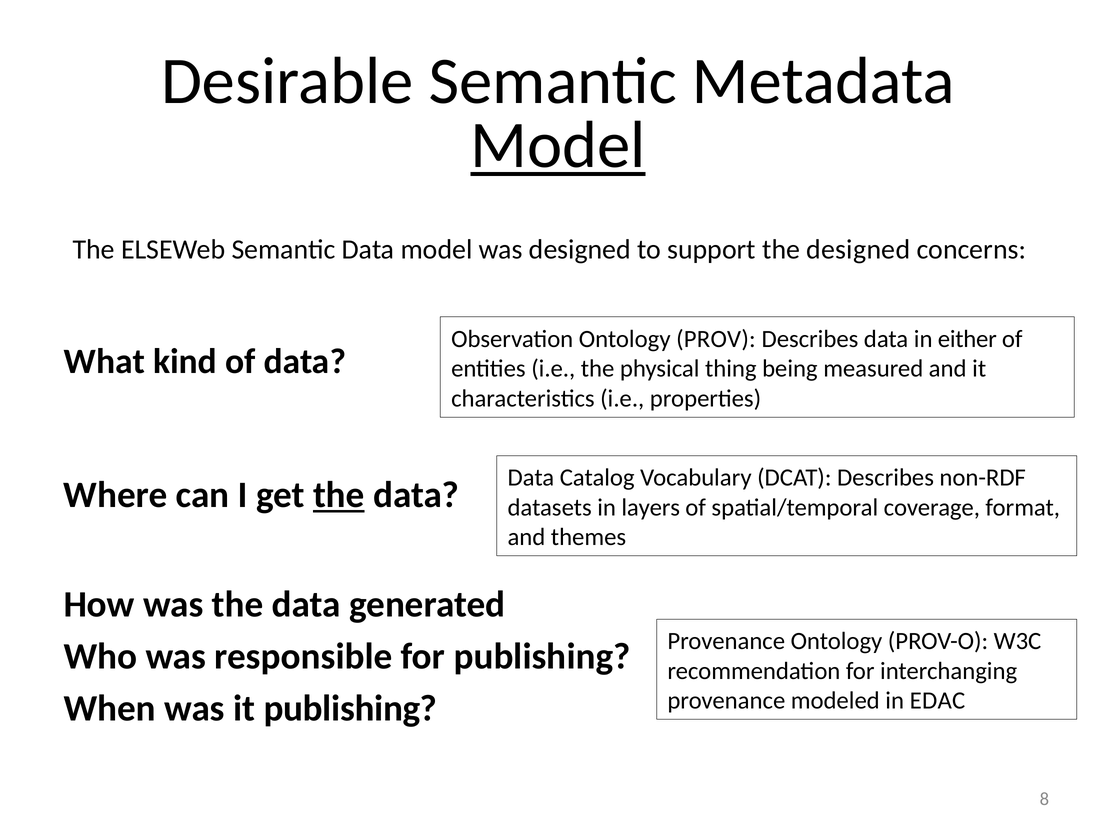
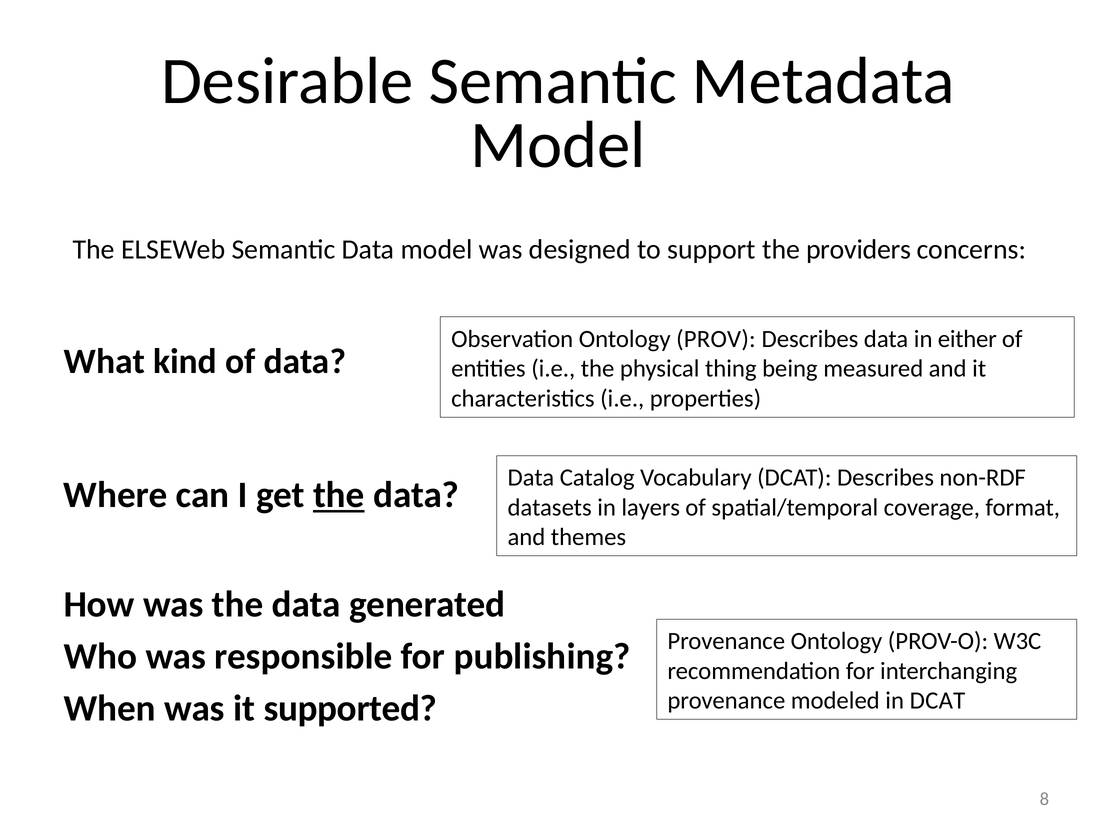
Model underline: present -> none (558, 145)
the designed: designed -> providers (858, 249)
in EDAC: EDAC -> DCAT (938, 701)
it publishing: publishing -> supported (350, 709)
